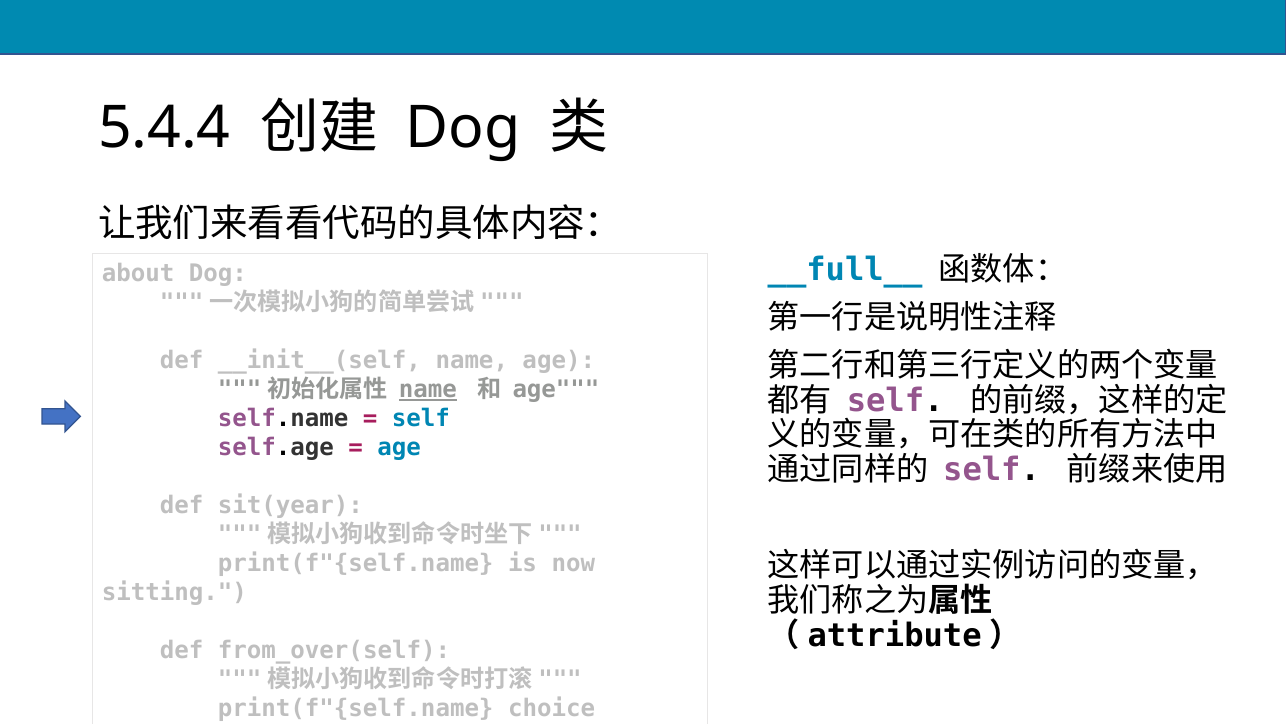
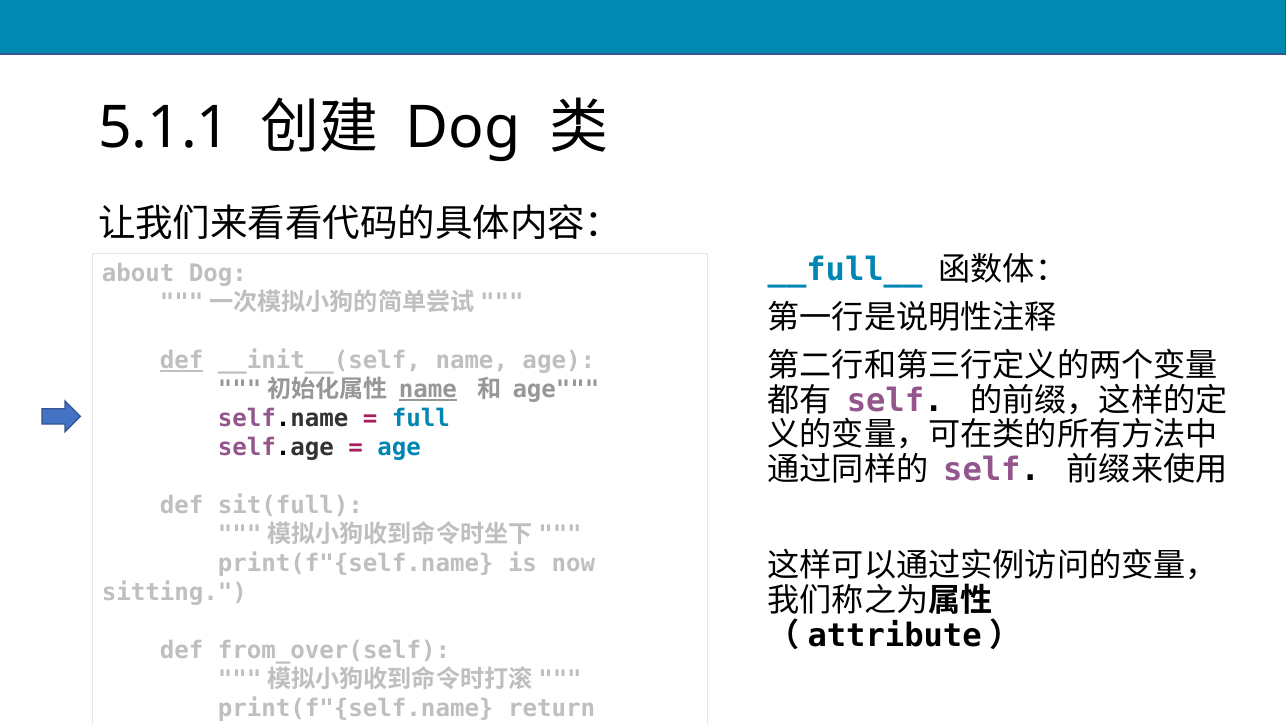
5.4.4: 5.4.4 -> 5.1.1 (164, 127)
def underline: none -> present (182, 361)
self: self -> full (421, 418)
sit(year: sit(year -> sit(full (290, 505)
choice: choice -> return (552, 708)
